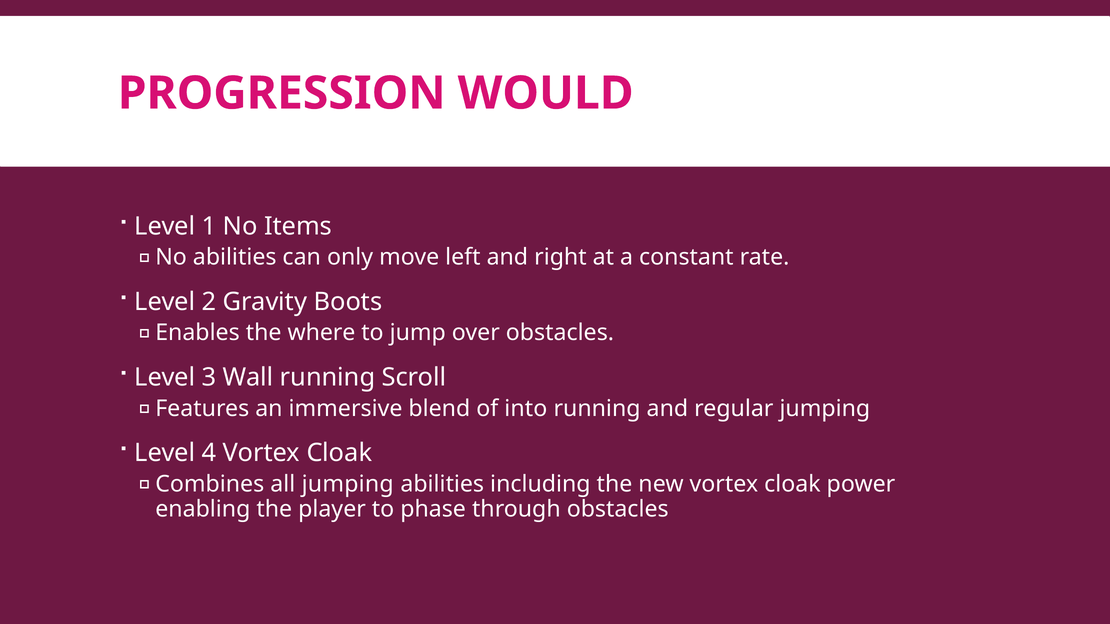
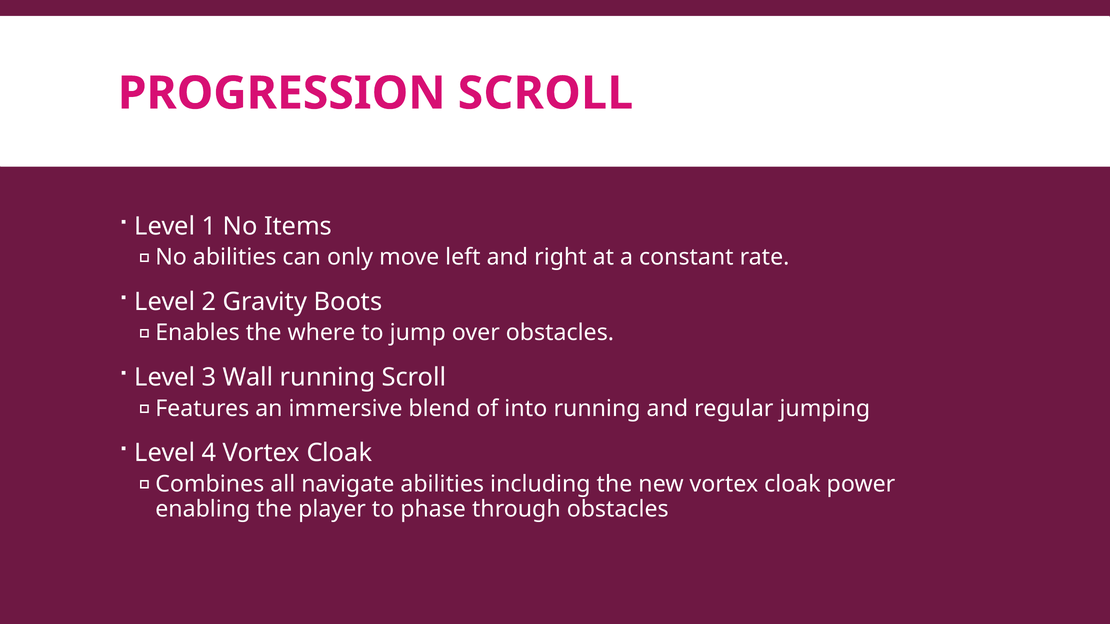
PROGRESSION WOULD: WOULD -> SCROLL (545, 93)
all jumping: jumping -> navigate (348, 484)
